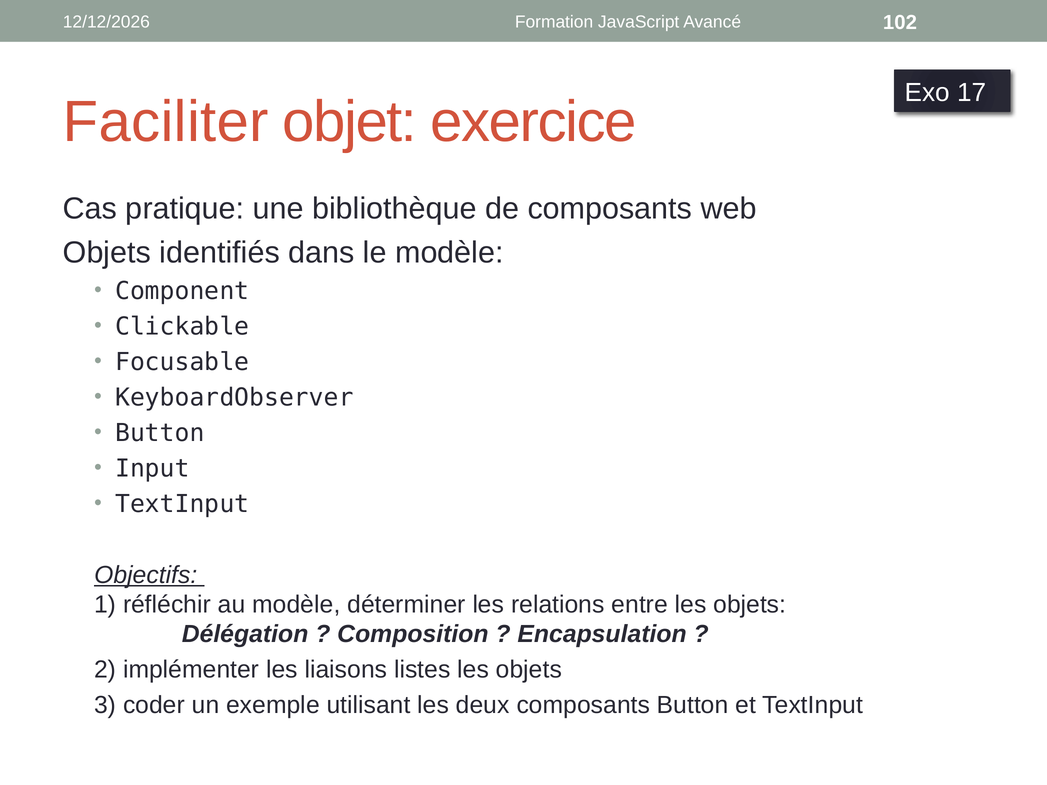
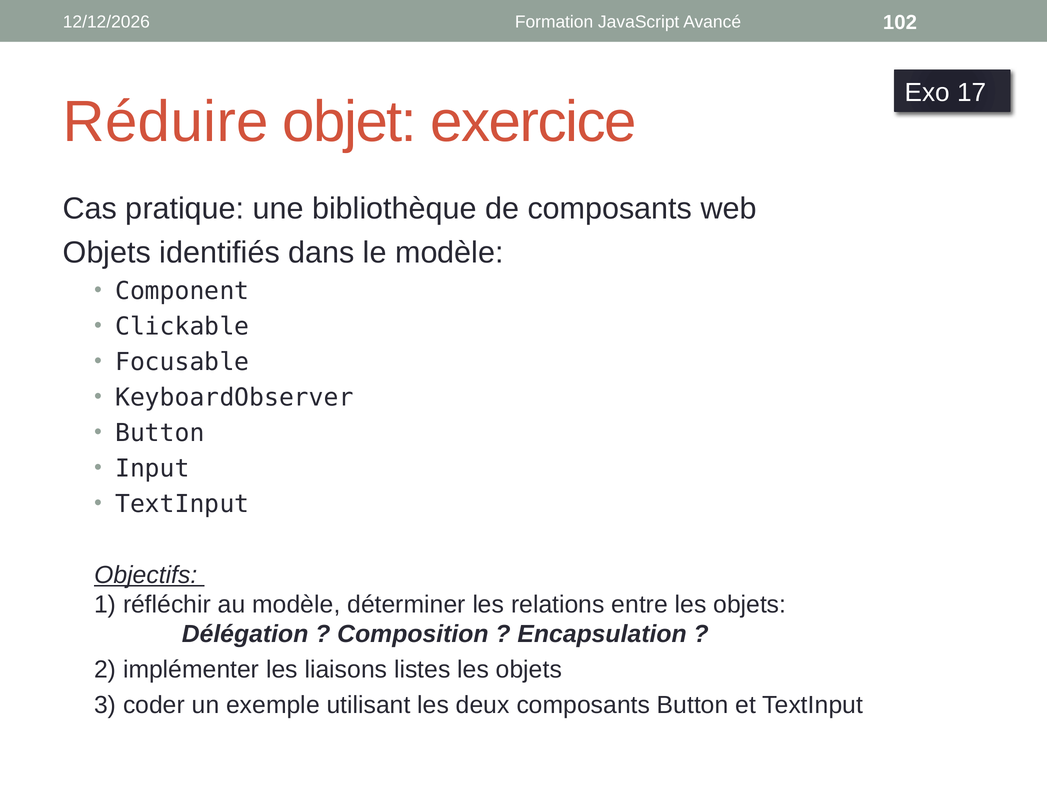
Faciliter: Faciliter -> Réduire (166, 122)
